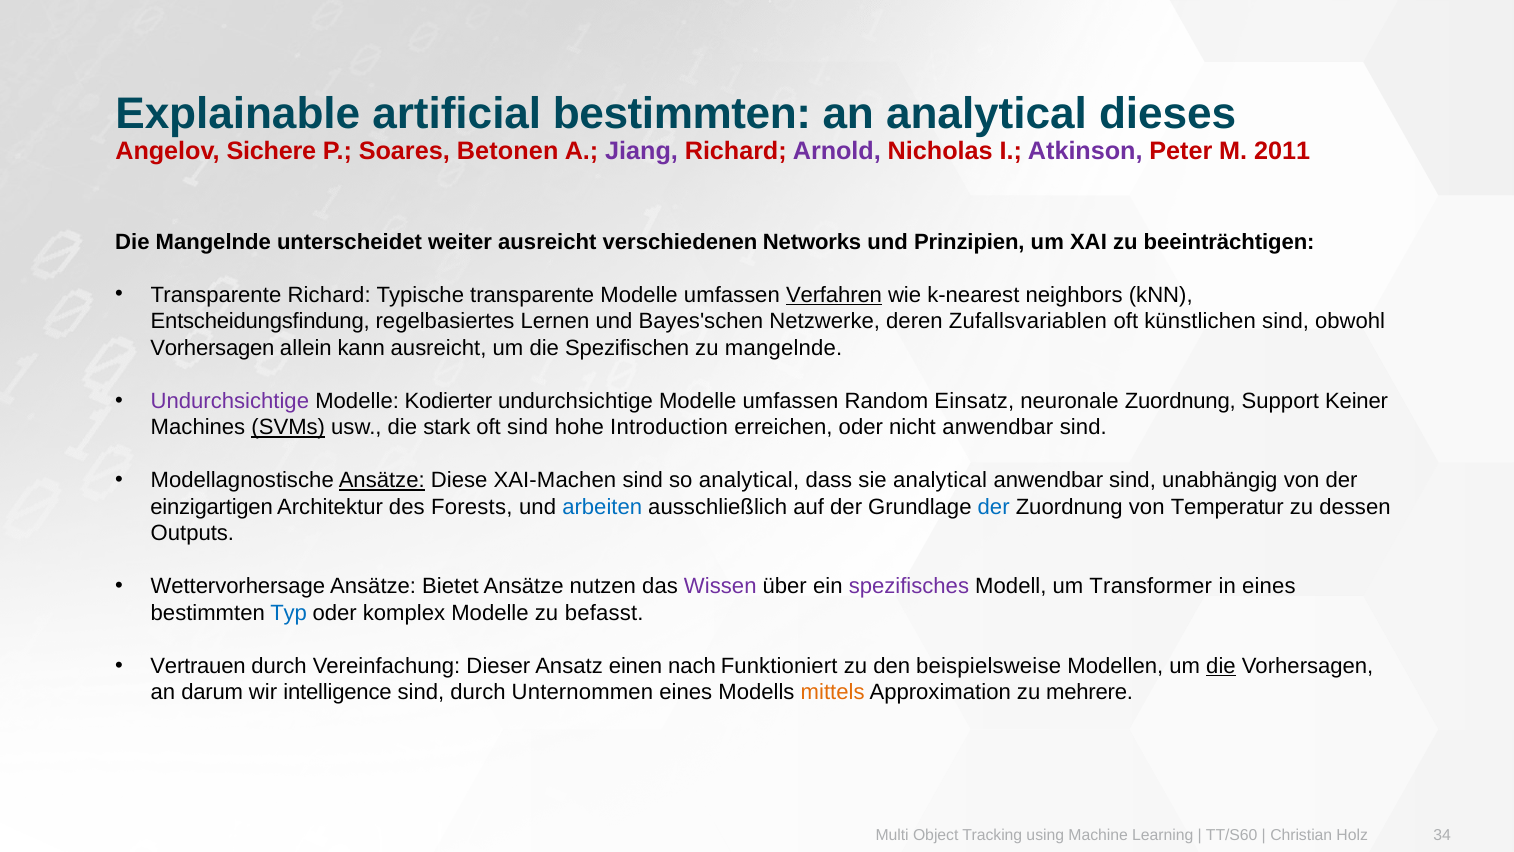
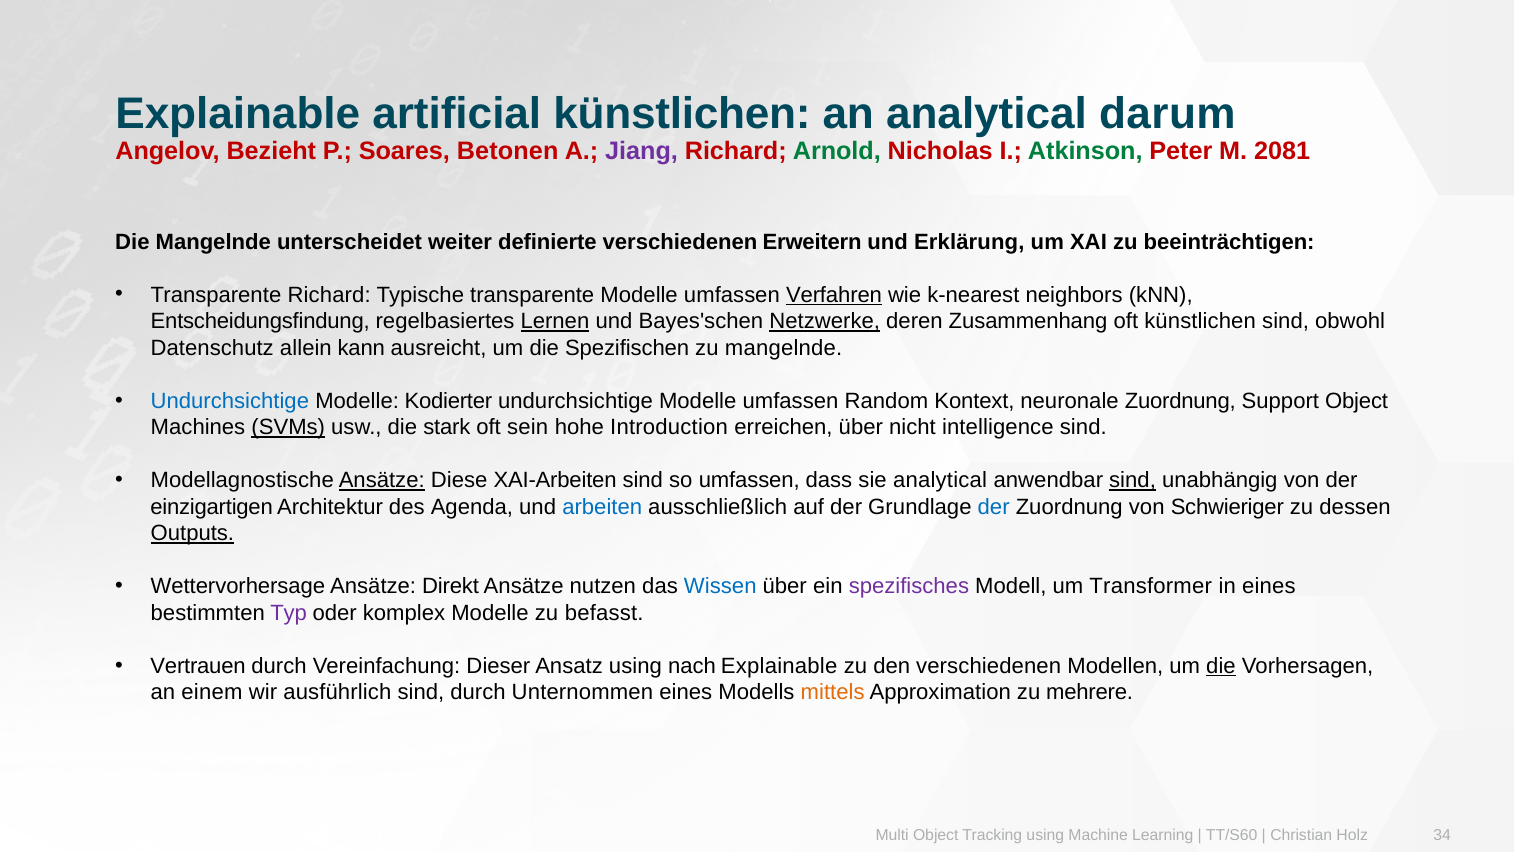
artificial bestimmten: bestimmten -> künstlichen (682, 114)
dieses: dieses -> darum (1167, 114)
Sichere: Sichere -> Bezieht (271, 151)
Arnold colour: purple -> green (837, 151)
Atkinson colour: purple -> green (1085, 151)
2011: 2011 -> 2081 (1282, 151)
weiter ausreicht: ausreicht -> definierte (547, 242)
Networks: Networks -> Erweitern (812, 242)
Prinzipien: Prinzipien -> Erklärung (969, 242)
Lernen underline: none -> present (555, 321)
Netzwerke underline: none -> present (825, 321)
Zufallsvariablen: Zufallsvariablen -> Zusammenhang (1028, 321)
Vorhersagen: Vorhersagen -> Datenschutz (212, 348)
Undurchsichtige colour: purple -> blue (230, 401)
Einsatz: Einsatz -> Kontext (974, 401)
Support Keiner: Keiner -> Object (1357, 401)
oft sind: sind -> sein (528, 427)
erreichen oder: oder -> über (861, 427)
nicht anwendbar: anwendbar -> intelligence (998, 427)
XAI-Machen: XAI-Machen -> XAI-Arbeiten (555, 480)
so analytical: analytical -> umfassen (749, 480)
sind underline: none -> present (1133, 480)
Forests: Forests -> Agenda (472, 507)
Temperatur: Temperatur -> Schwieriger (1227, 507)
Outputs underline: none -> present (192, 533)
Bietet: Bietet -> Direkt (451, 586)
Wissen colour: purple -> blue (720, 586)
Typ colour: blue -> purple (289, 613)
Ansatz einen: einen -> using (635, 666)
nach Funktioniert: Funktioniert -> Explainable (779, 666)
den beispielsweise: beispielsweise -> verschiedenen (989, 666)
darum: darum -> einem (212, 692)
intelligence: intelligence -> ausführlich (337, 692)
